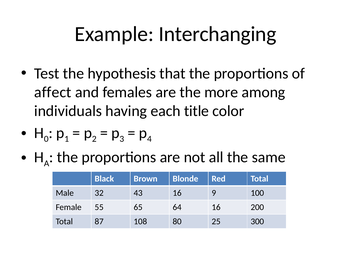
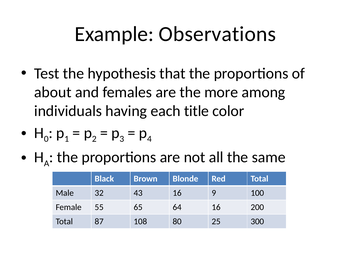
Interchanging: Interchanging -> Observations (217, 34)
affect: affect -> about (53, 92)
